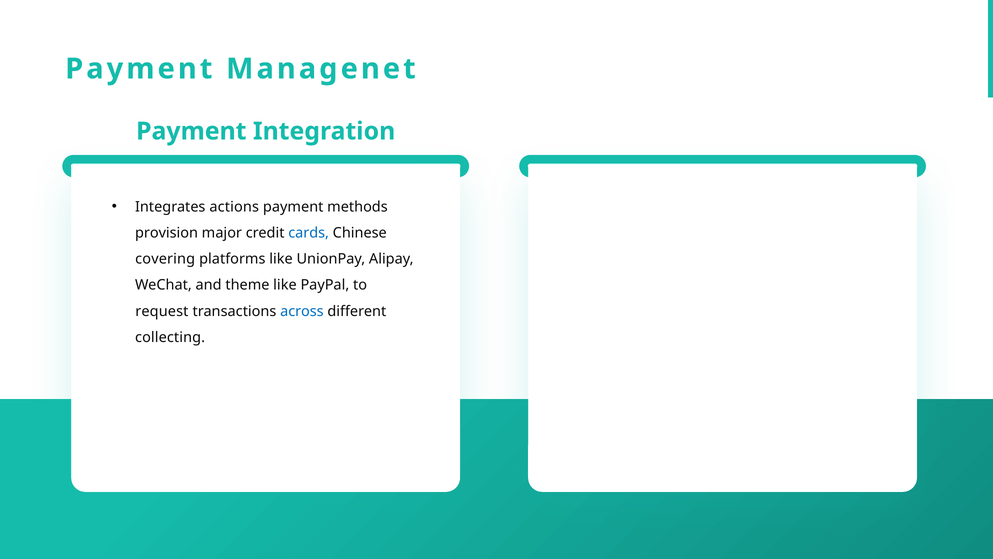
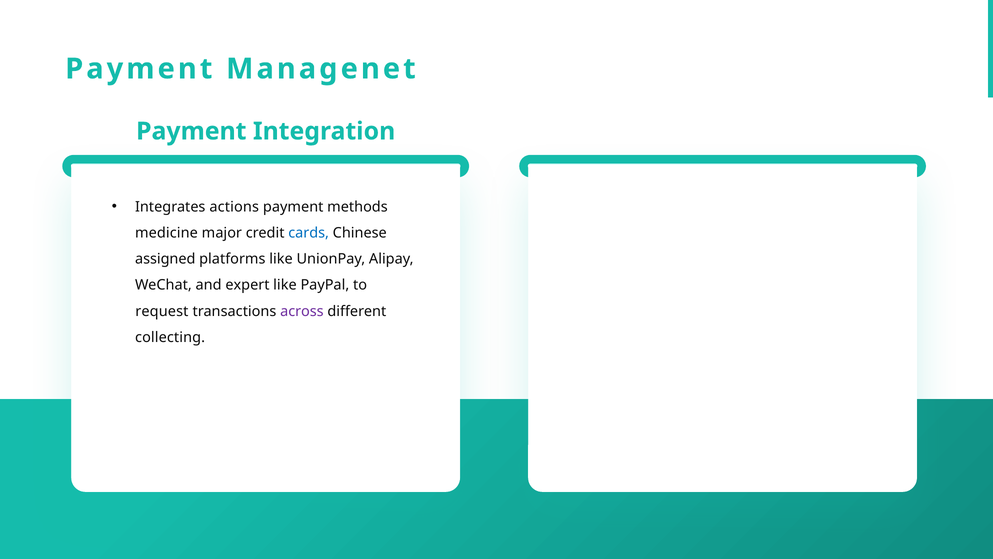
provision: provision -> medicine (166, 233)
covering: covering -> assigned (165, 259)
theme: theme -> expert (247, 285)
across colour: blue -> purple (302, 311)
